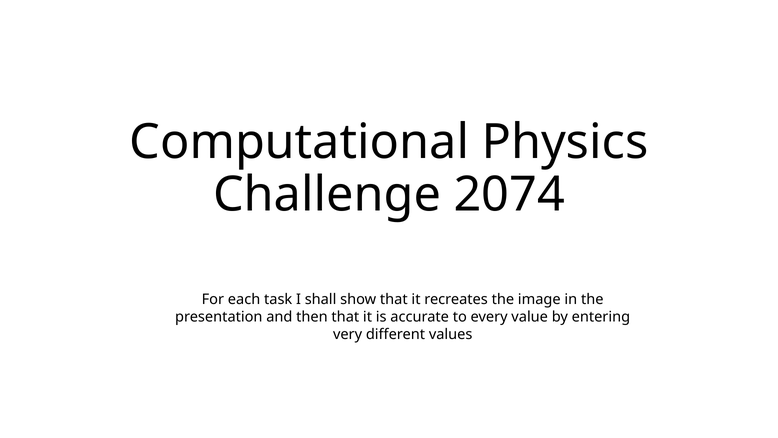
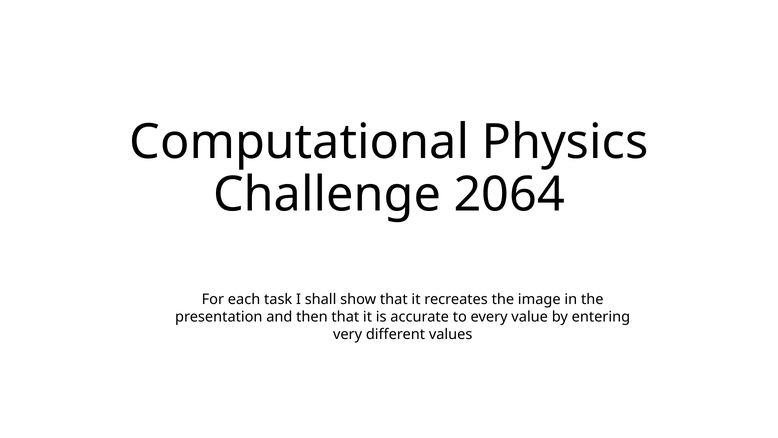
2074: 2074 -> 2064 (509, 194)
